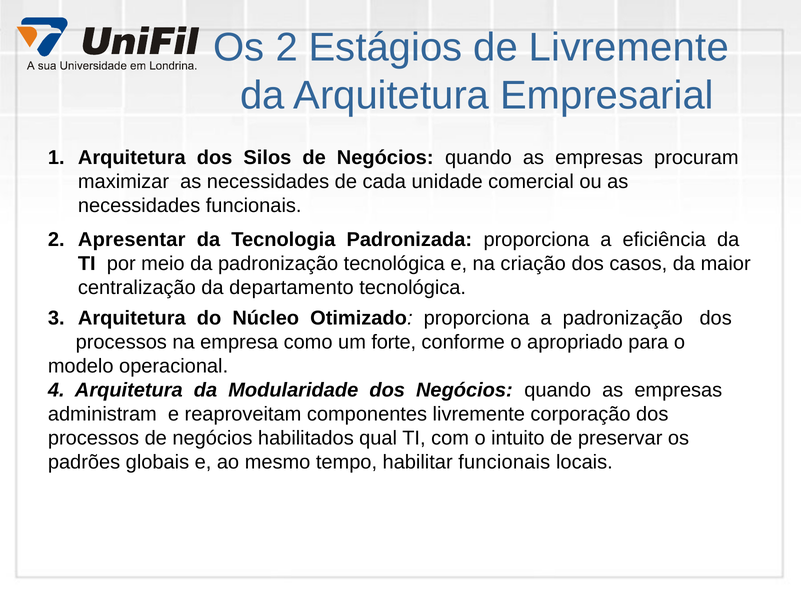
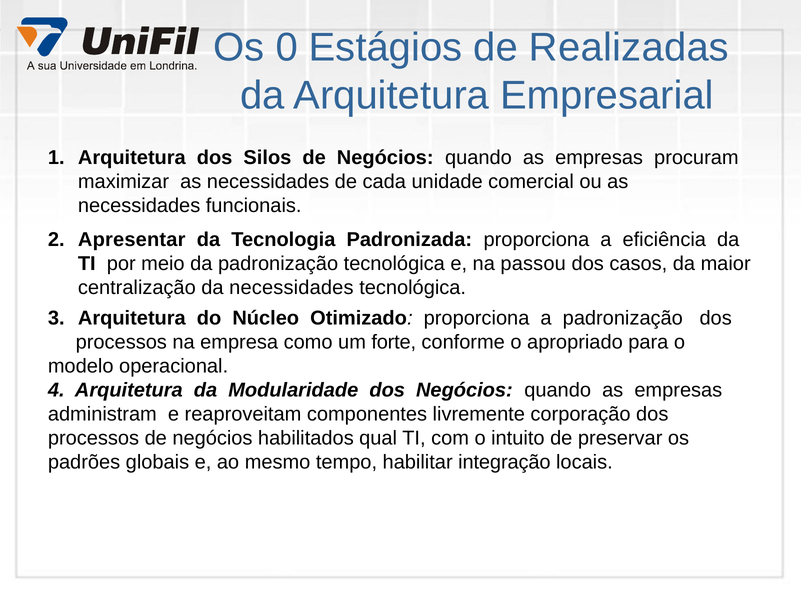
Os 2: 2 -> 0 (287, 47)
de Livremente: Livremente -> Realizadas (629, 47)
criação: criação -> passou (533, 264)
da departamento: departamento -> necessidades (291, 288)
habilitar funcionais: funcionais -> integração (504, 462)
